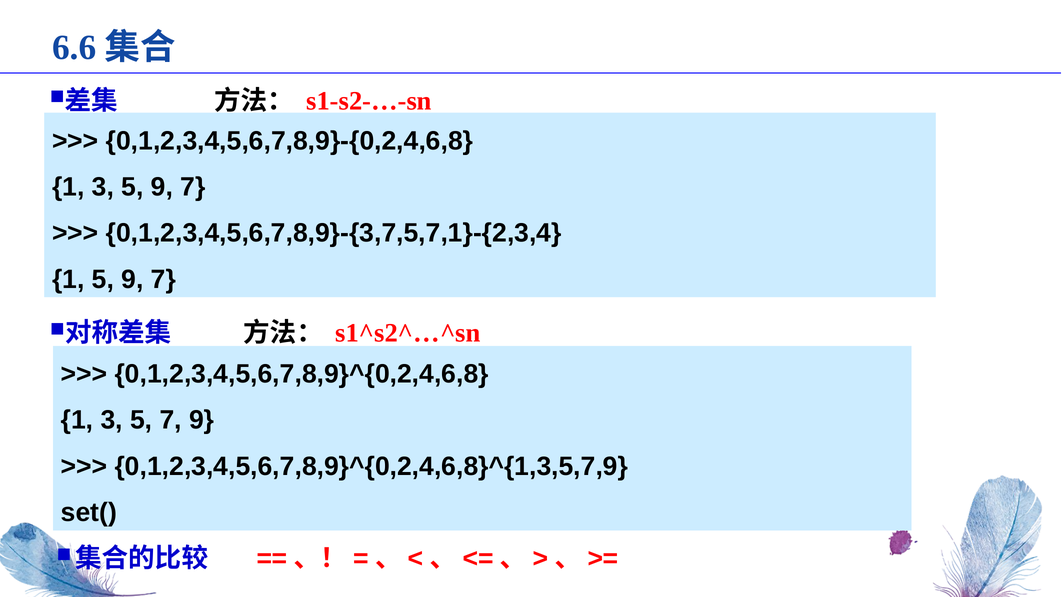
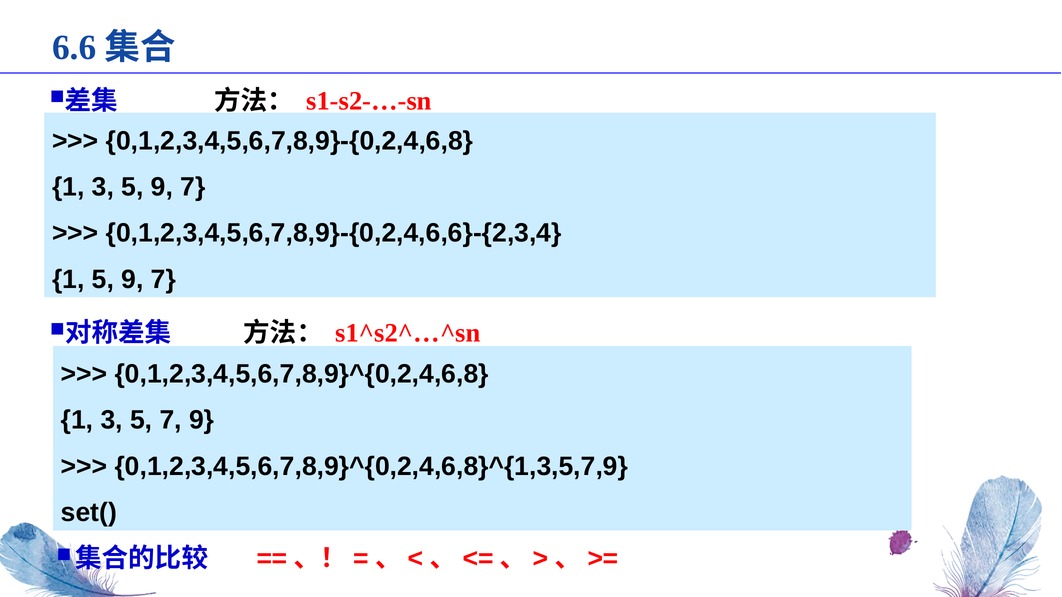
0,1,2,3,4,5,6,7,8,9}-{3,7,5,7,1}-{2,3,4: 0,1,2,3,4,5,6,7,8,9}-{3,7,5,7,1}-{2,3,4 -> 0,1,2,3,4,5,6,7,8,9}-{0,2,4,6,6}-{2,3,4 (334, 233)
